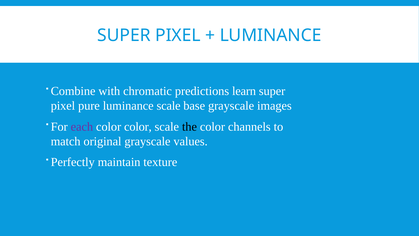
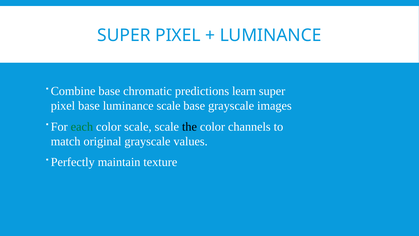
with: with -> base (109, 91)
pixel pure: pure -> base (89, 106)
each colour: purple -> green (82, 126)
color color: color -> scale (138, 126)
